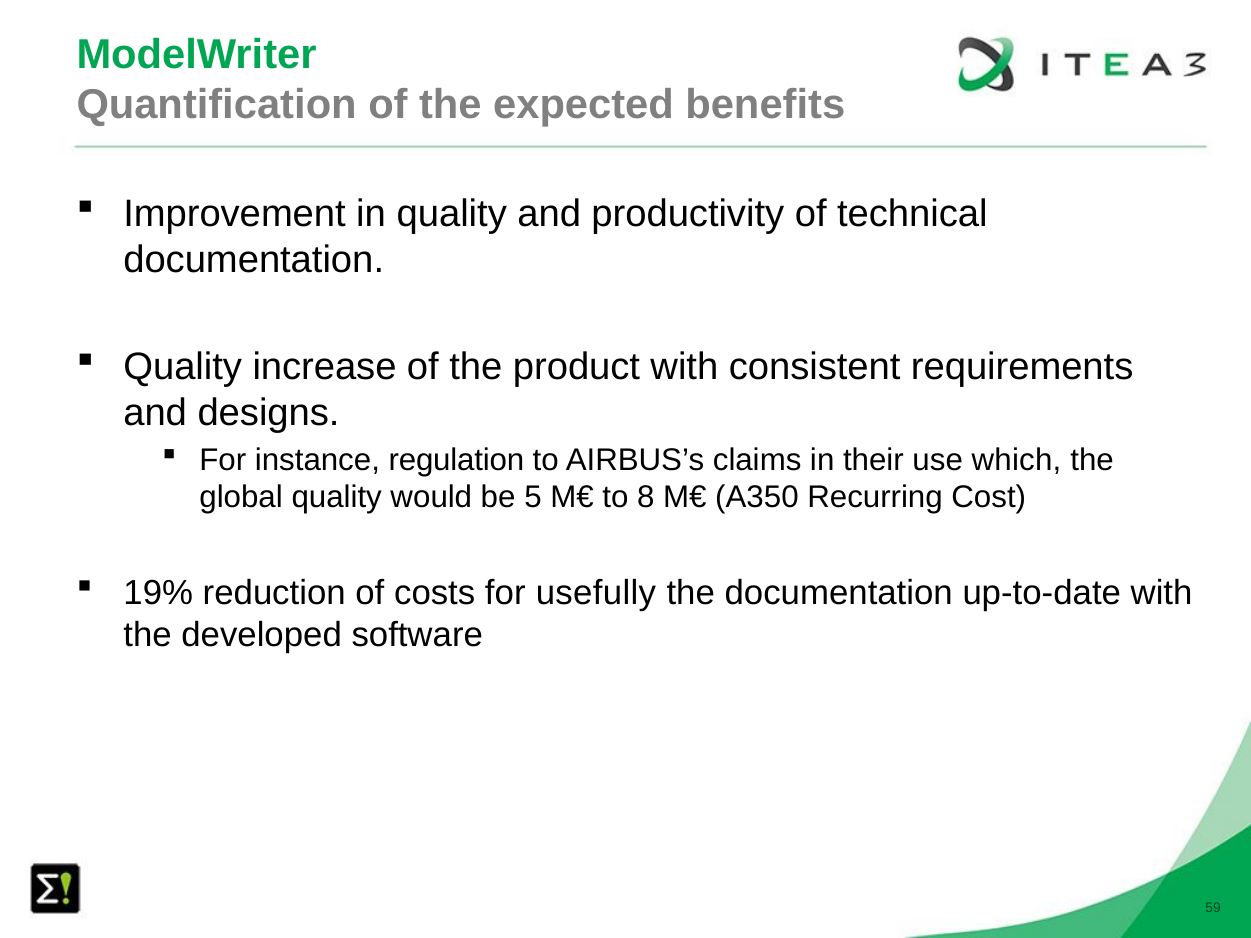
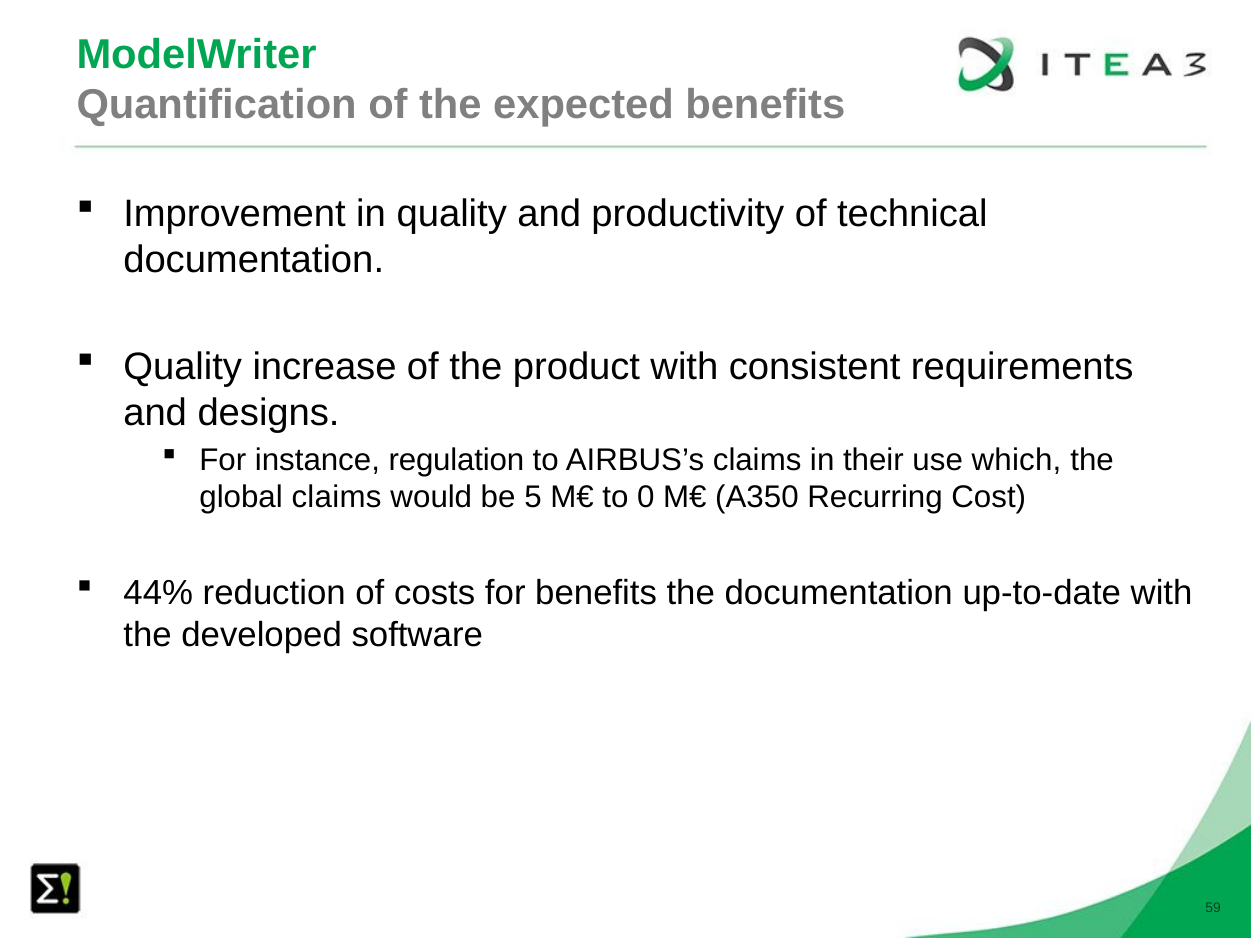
global quality: quality -> claims (337, 498)
8: 8 -> 0 (646, 498)
19%: 19% -> 44% (158, 593)
for usefully: usefully -> benefits (596, 593)
